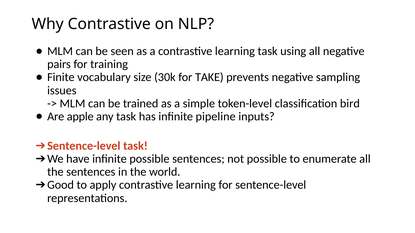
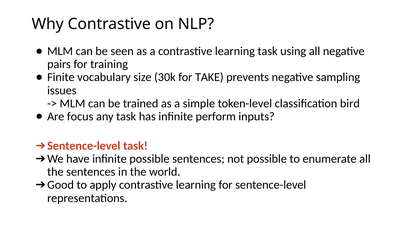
apple: apple -> focus (80, 117)
pipeline: pipeline -> perform (216, 117)
